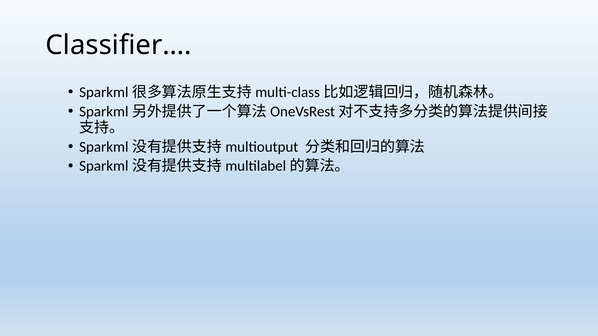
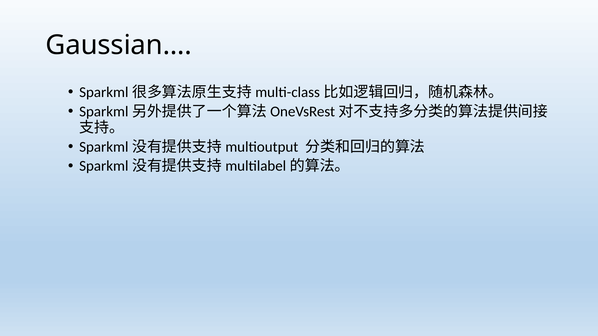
Classifier…: Classifier… -> Gaussian… (119, 45)
